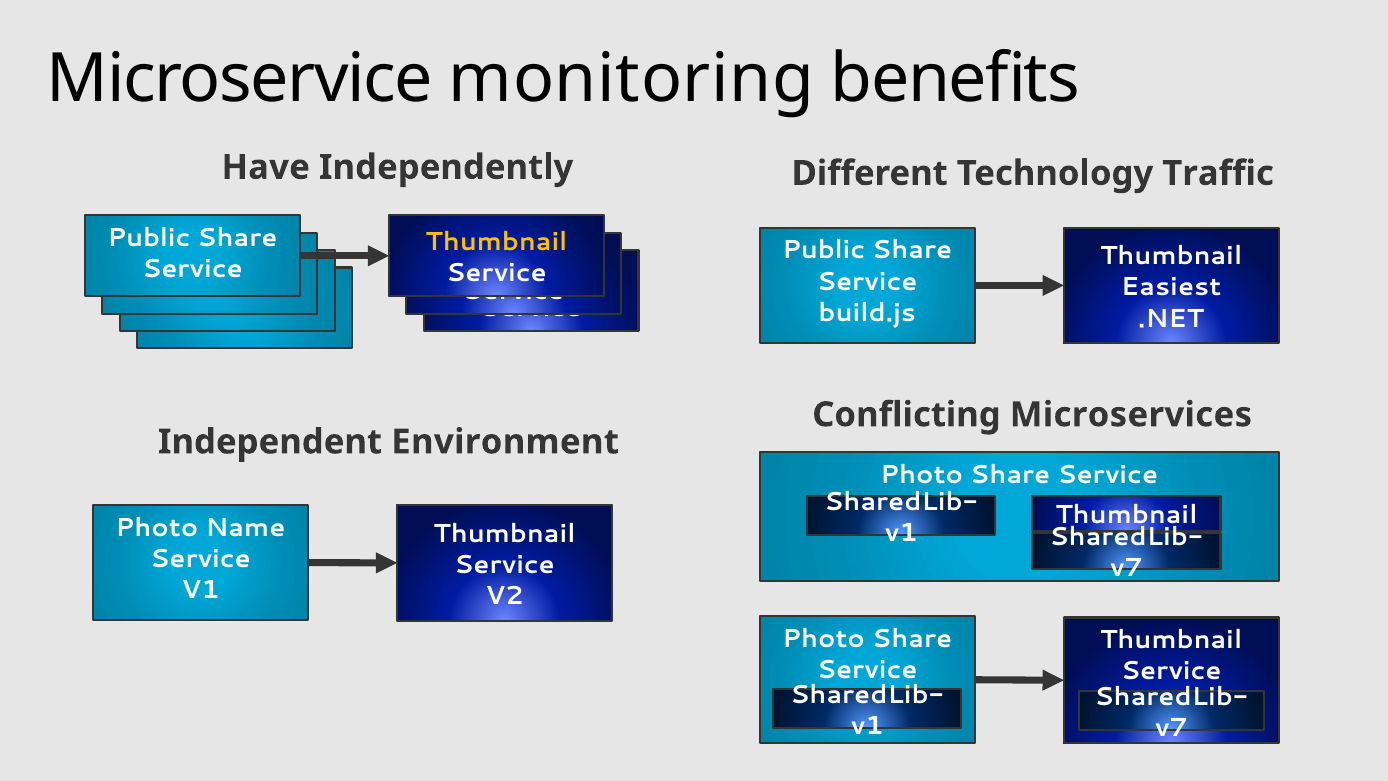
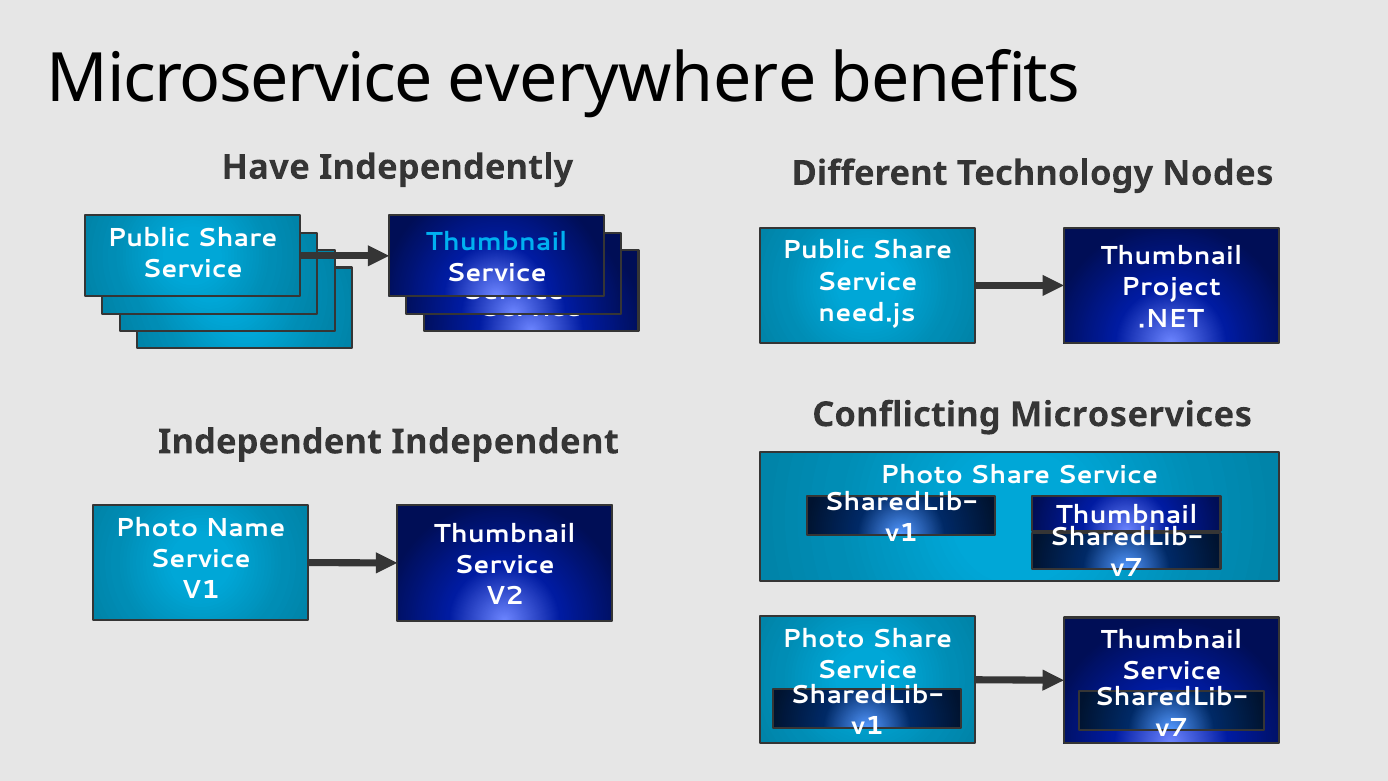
monitoring: monitoring -> everywhere (632, 79)
Traffic: Traffic -> Nodes (1218, 173)
Thumbnail colour: yellow -> light blue (496, 242)
Easiest: Easiest -> Project (1171, 287)
build.js: build.js -> need.js (867, 313)
Independent Environment: Environment -> Independent (505, 442)
